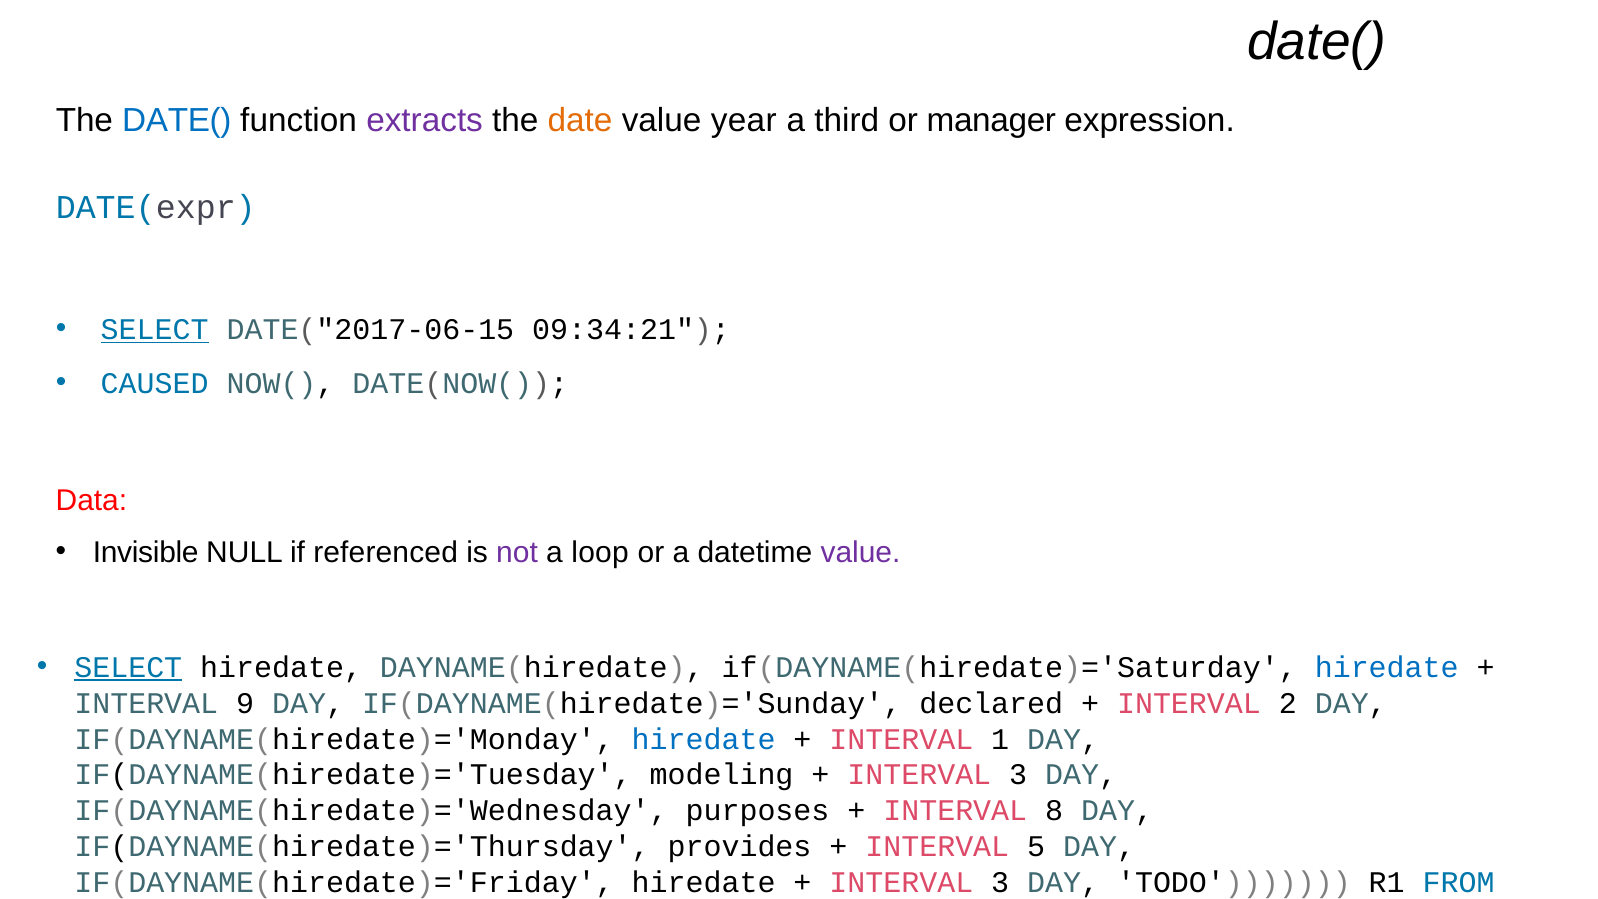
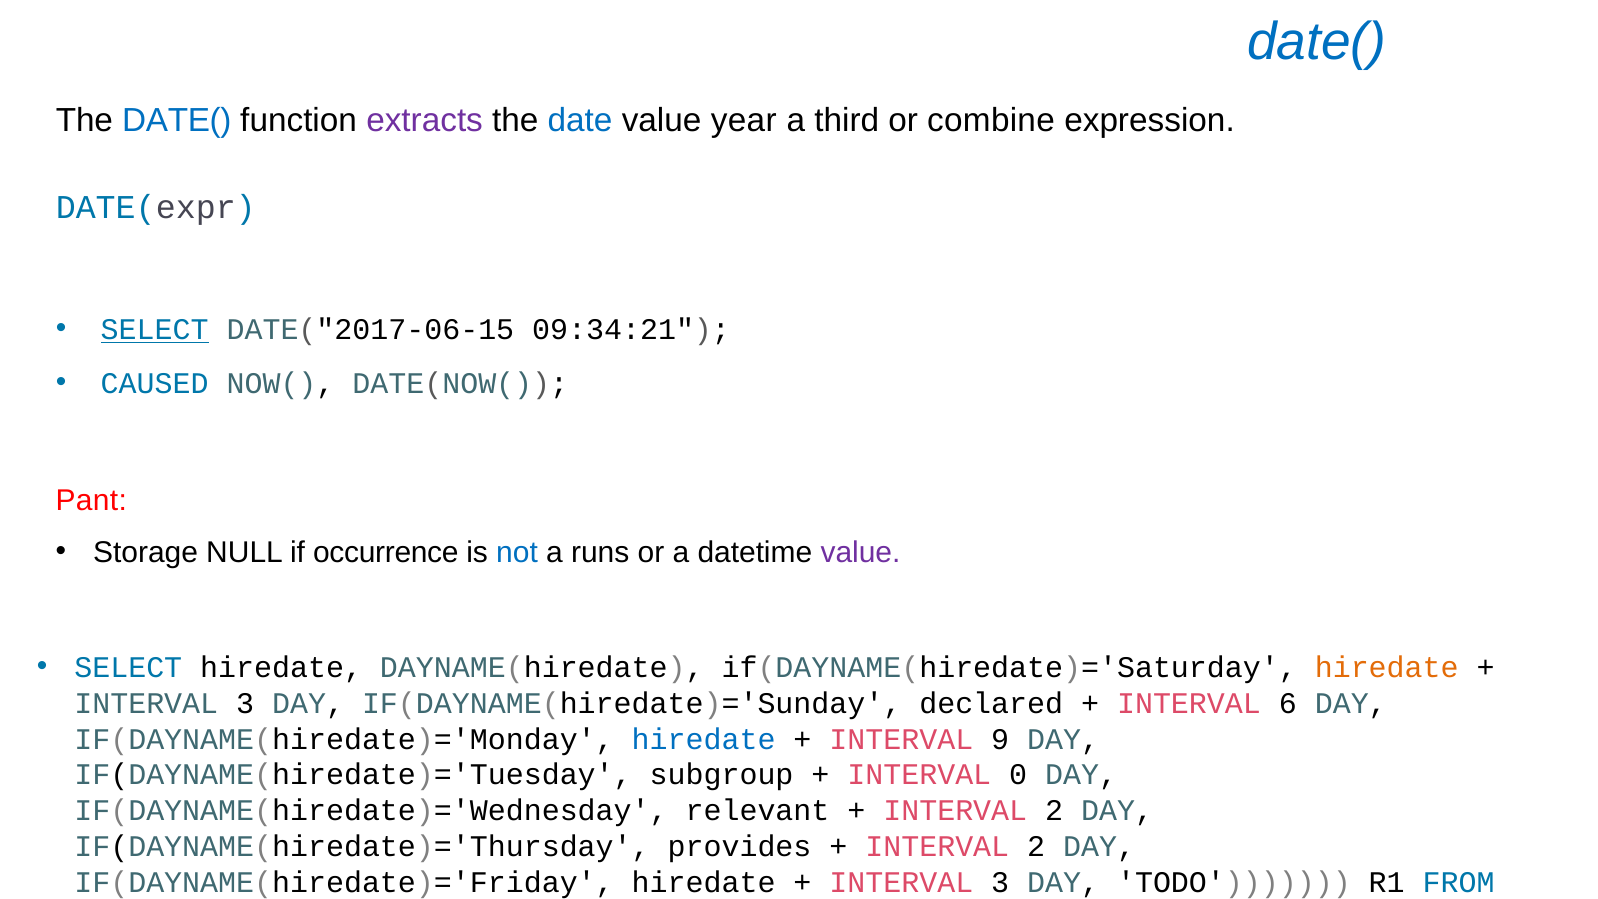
date( colour: black -> blue (1317, 42)
date colour: orange -> blue (580, 120)
manager: manager -> combine (991, 120)
Data: Data -> Pant (91, 501)
Invisible: Invisible -> Storage (146, 553)
referenced: referenced -> occurrence (386, 553)
not colour: purple -> blue (517, 553)
loop: loop -> runs (600, 553)
SELECT underline: present -> none (128, 667)
hiredate colour: blue -> orange (1387, 667)
9: 9 -> 3 (245, 703)
2: 2 -> 6 (1288, 703)
1: 1 -> 9 (1000, 739)
modeling: modeling -> subgroup (722, 775)
3: 3 -> 0 (1018, 775)
purposes: purposes -> relevant (758, 811)
8: 8 -> 2 (1054, 811)
5: 5 -> 2 (1036, 847)
